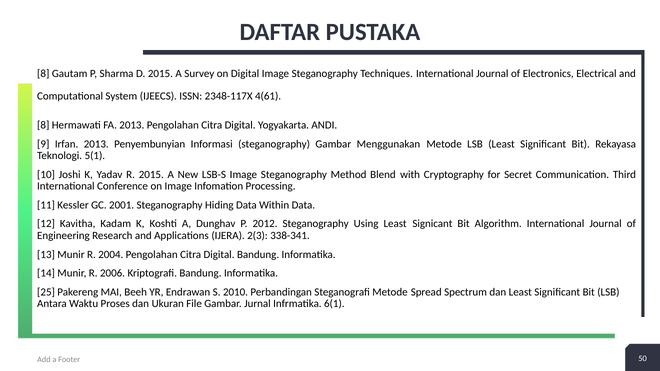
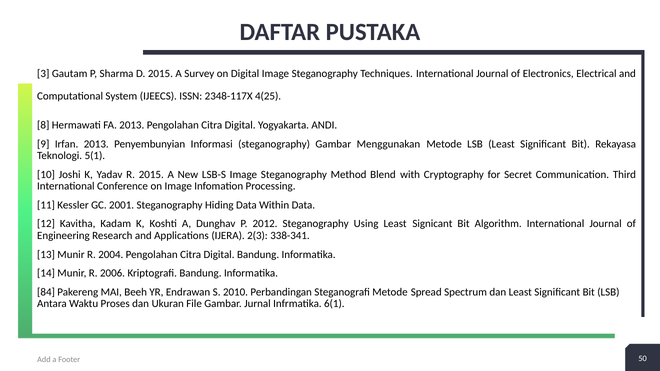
8: 8 -> 3 (43, 74)
4(61: 4(61 -> 4(25 (268, 96)
25: 25 -> 84 (46, 292)
